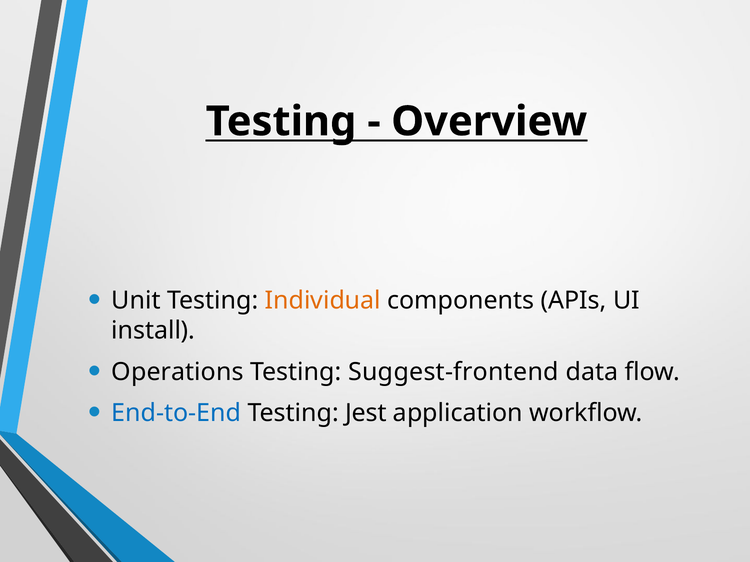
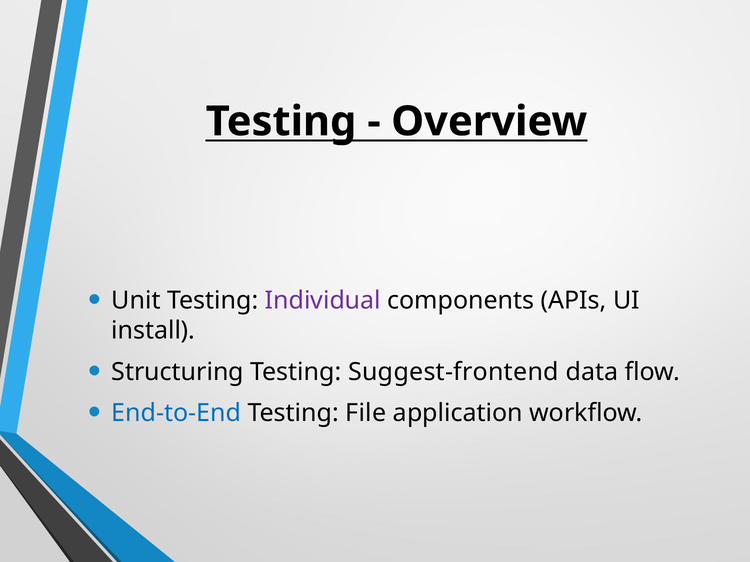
Individual colour: orange -> purple (323, 301)
Operations: Operations -> Structuring (178, 372)
Jest: Jest -> File (366, 413)
